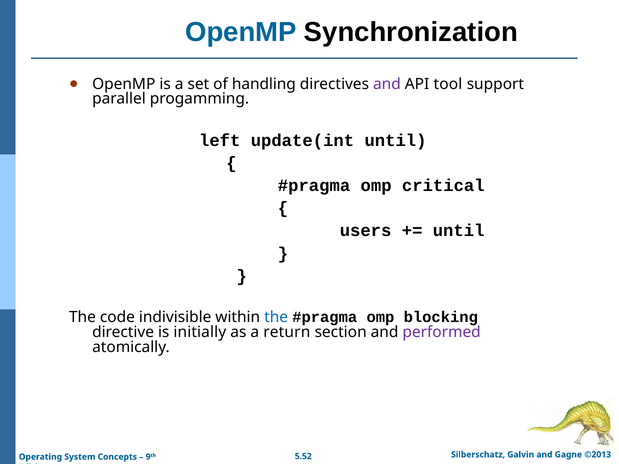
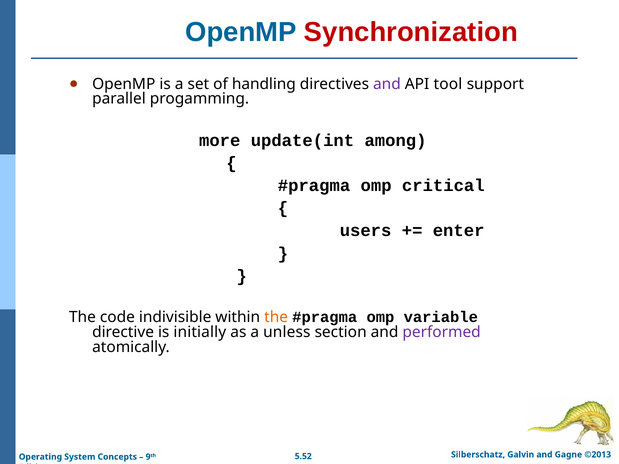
Synchronization colour: black -> red (411, 32)
left: left -> more (220, 141)
update(int until: until -> among (396, 141)
until: until -> enter (459, 231)
the colour: blue -> orange (276, 317)
blocking: blocking -> variable (441, 317)
return: return -> unless (287, 332)
